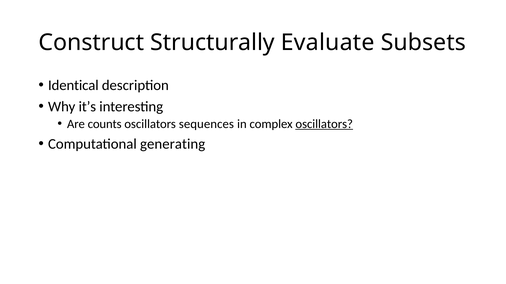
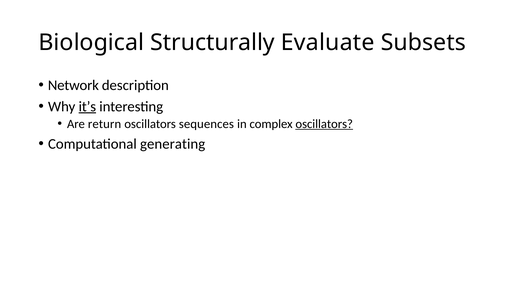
Construct: Construct -> Biological (91, 43)
Identical: Identical -> Network (73, 86)
it’s underline: none -> present (87, 107)
counts: counts -> return (105, 124)
